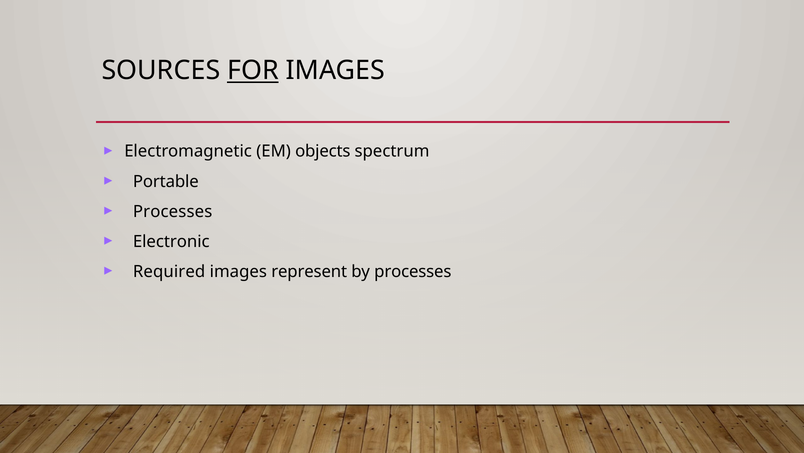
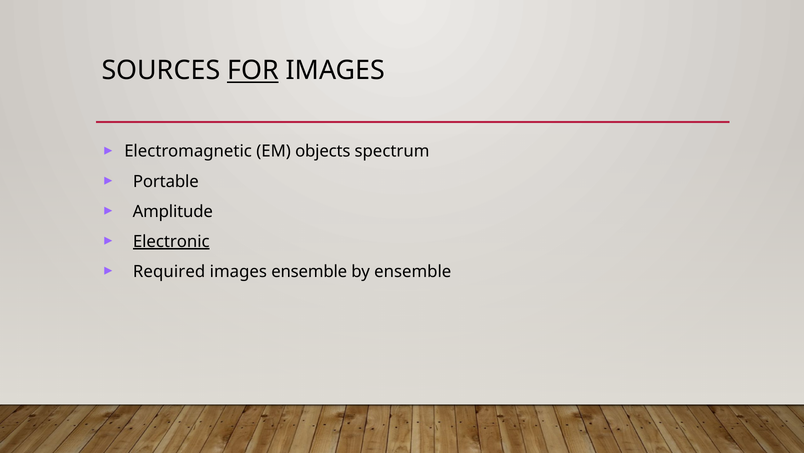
Processes: Processes -> Amplitude (173, 211)
Electronic underline: none -> present (171, 241)
images represent: represent -> ensemble (309, 271)
by processes: processes -> ensemble (413, 271)
